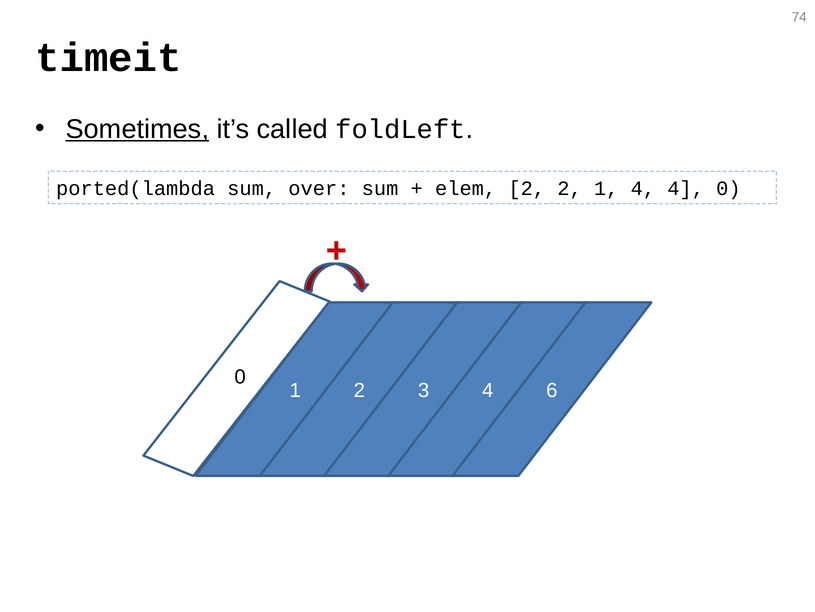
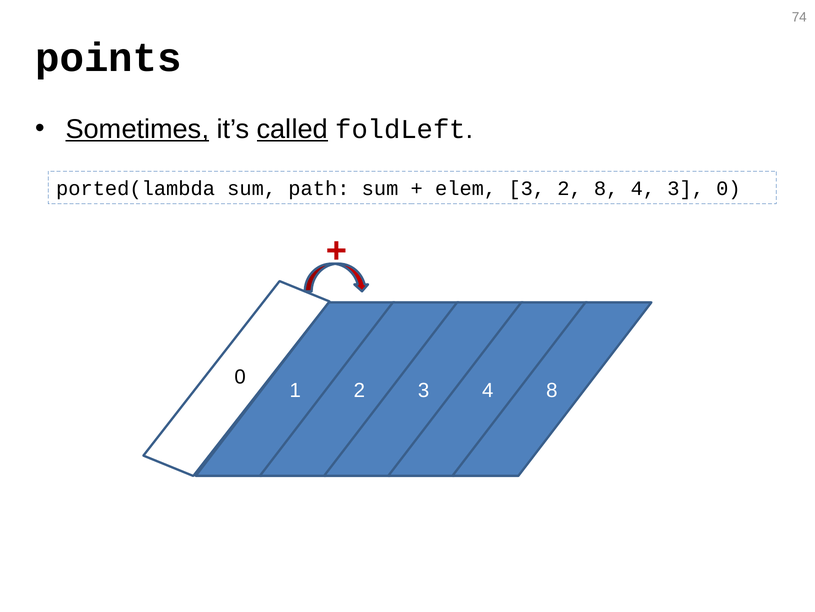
timeit: timeit -> points (108, 58)
called underline: none -> present (292, 129)
over: over -> path (319, 188)
elem 2: 2 -> 3 (527, 188)
2 1: 1 -> 8 (606, 188)
4 4: 4 -> 3 (686, 188)
6: 6 -> 8 (552, 390)
